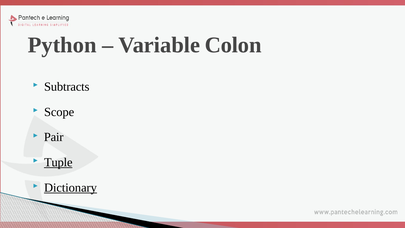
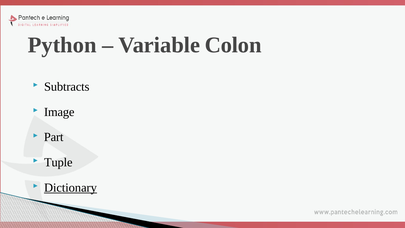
Scope: Scope -> Image (59, 112)
Pair: Pair -> Part (54, 137)
Tuple underline: present -> none (58, 162)
